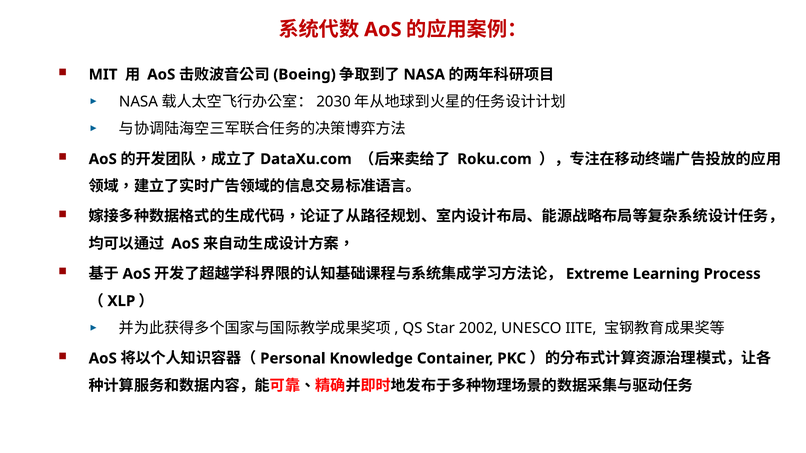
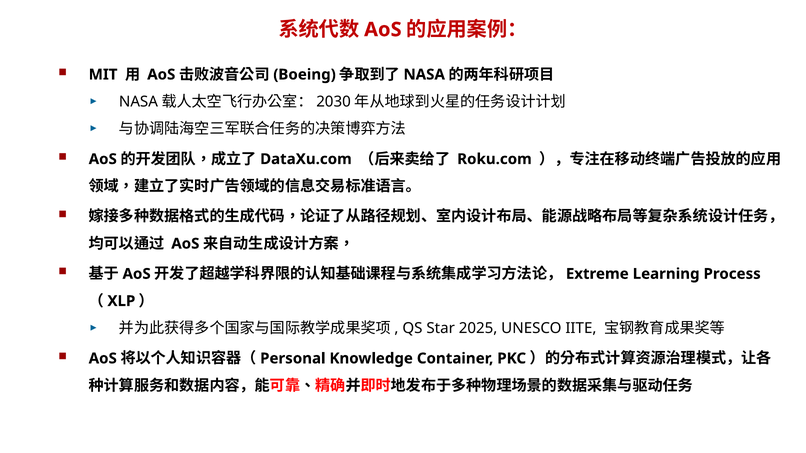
2002: 2002 -> 2025 (478, 328)
